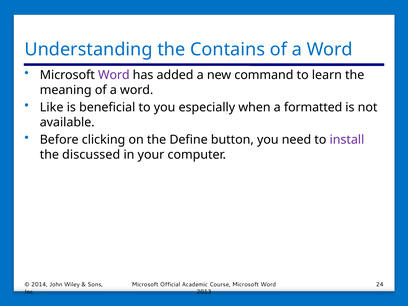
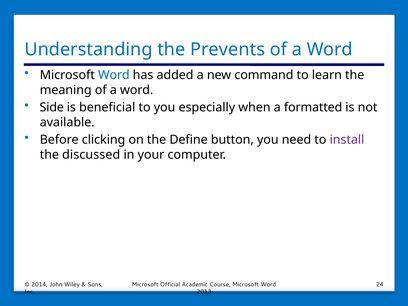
Contains: Contains -> Prevents (228, 50)
Word colour: purple -> blue (114, 75)
Like: Like -> Side (52, 107)
